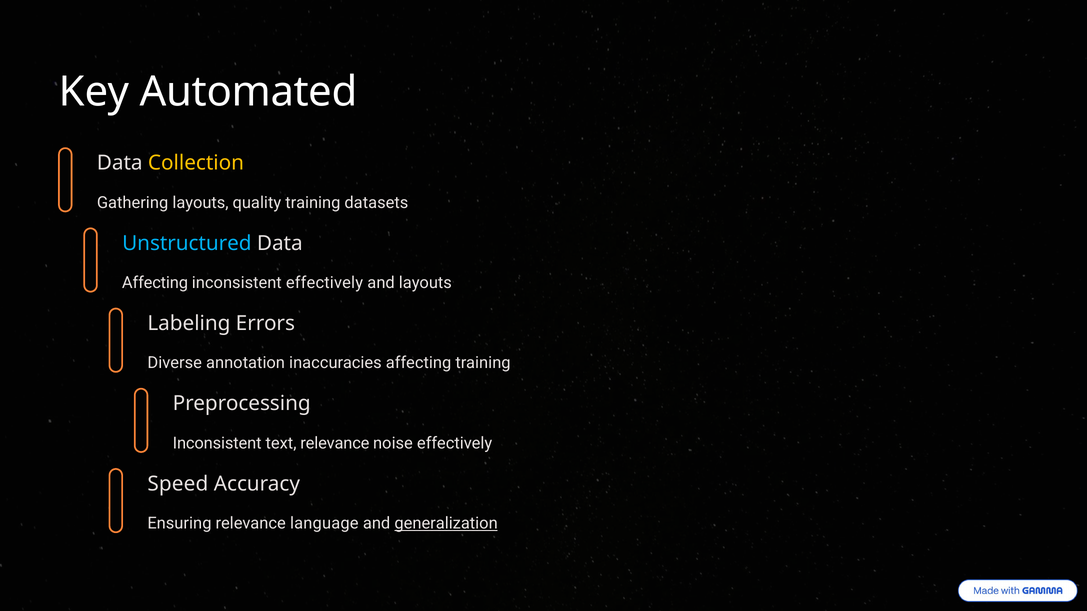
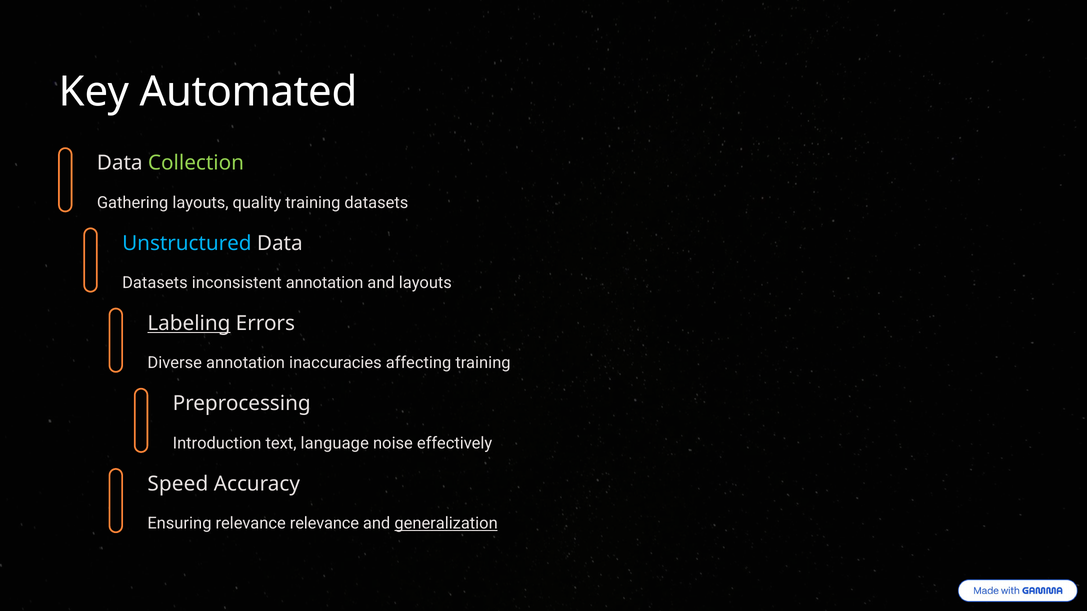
Collection colour: yellow -> light green (196, 163)
Affecting: Affecting -> Datasets (155, 283)
inconsistent effectively: effectively -> annotation (325, 283)
Labeling underline: none -> present (189, 324)
Inconsistent: Inconsistent -> Introduction (217, 444)
text relevance: relevance -> language (335, 444)
relevance language: language -> relevance (324, 524)
